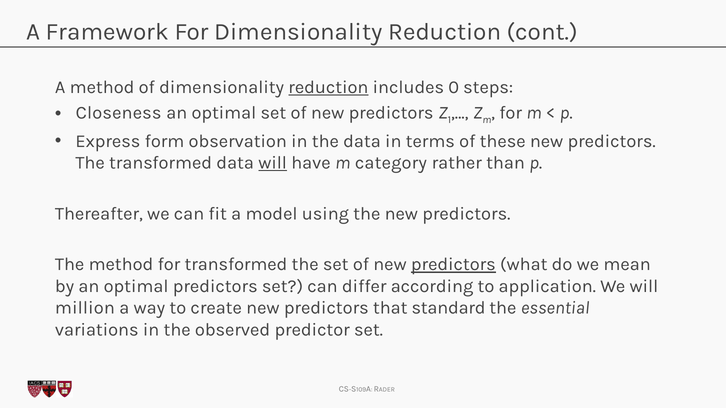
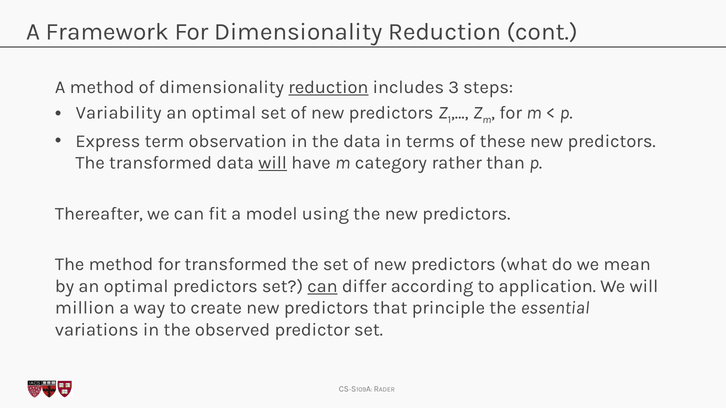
0: 0 -> 3 (454, 87)
Closeness: Closeness -> Variability (119, 113)
form: form -> term (165, 141)
predictors underline: present -> none (453, 265)
can underline: none -> present (323, 286)
standard: standard -> principle (448, 308)
